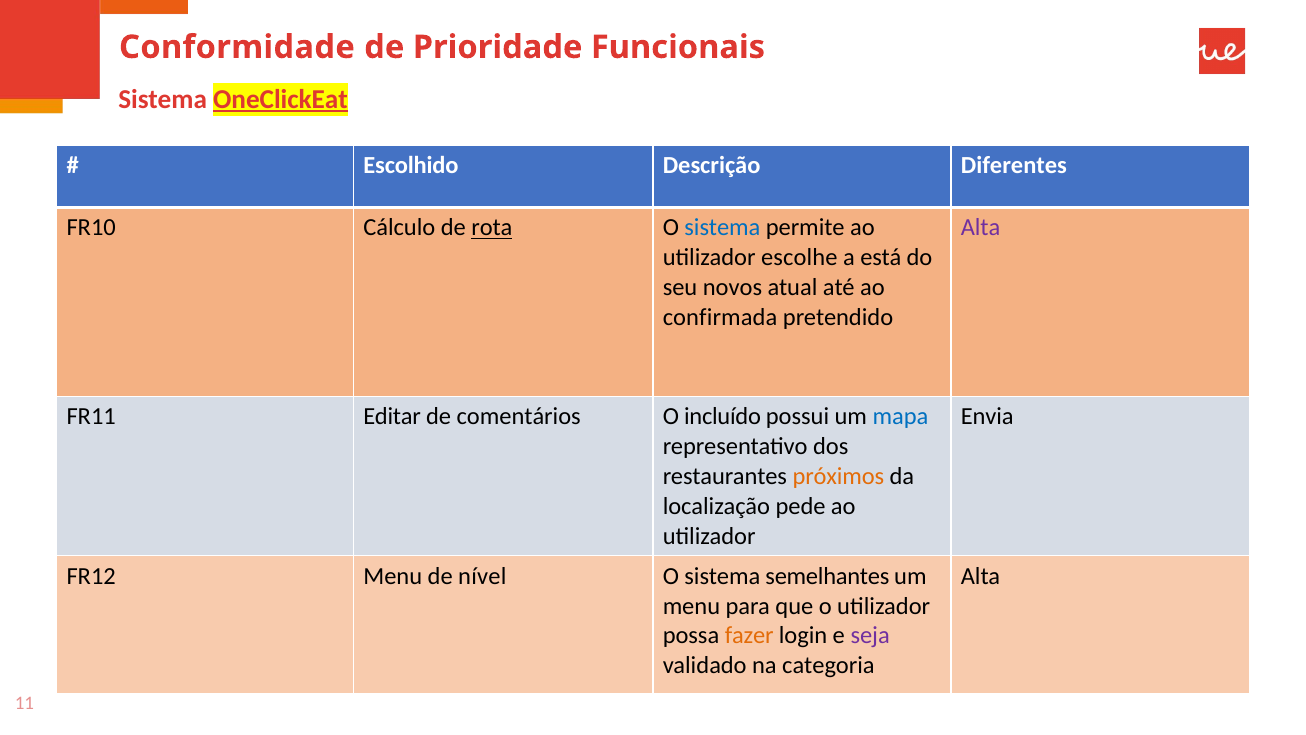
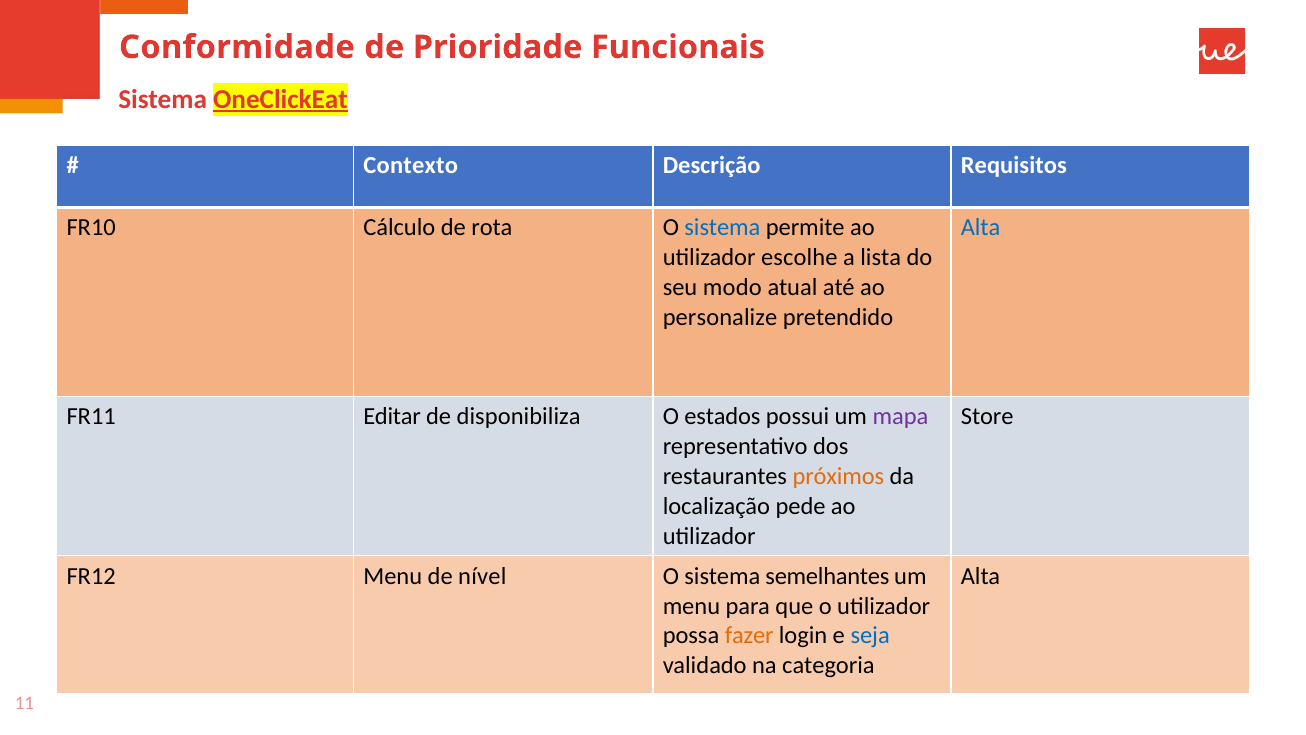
Escolhido: Escolhido -> Contexto (411, 165)
Diferentes: Diferentes -> Requisitos (1014, 165)
rota underline: present -> none (492, 228)
Alta colour: purple -> blue (981, 228)
está: está -> lista (881, 258)
novos: novos -> modo (732, 287)
confirmada: confirmada -> personalize (720, 317)
comentários: comentários -> disponibiliza (519, 416)
incluído: incluído -> estados (722, 416)
mapa colour: blue -> purple (900, 416)
Envia: Envia -> Store (987, 416)
seja colour: purple -> blue (870, 636)
